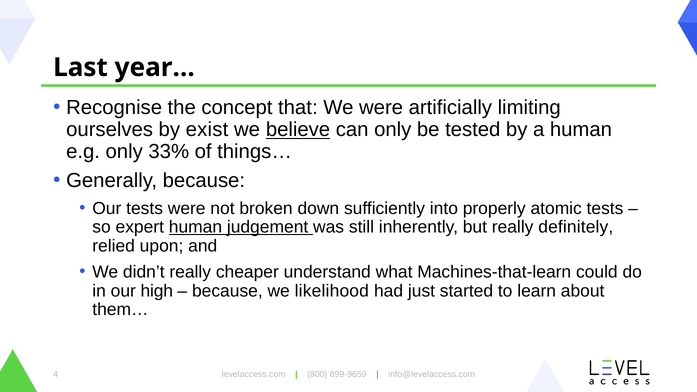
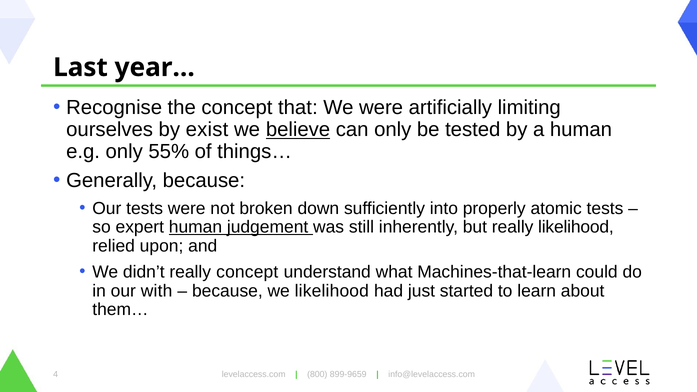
33%: 33% -> 55% (169, 151)
really definitely: definitely -> likelihood (576, 227)
really cheaper: cheaper -> concept (247, 272)
high: high -> with (157, 291)
